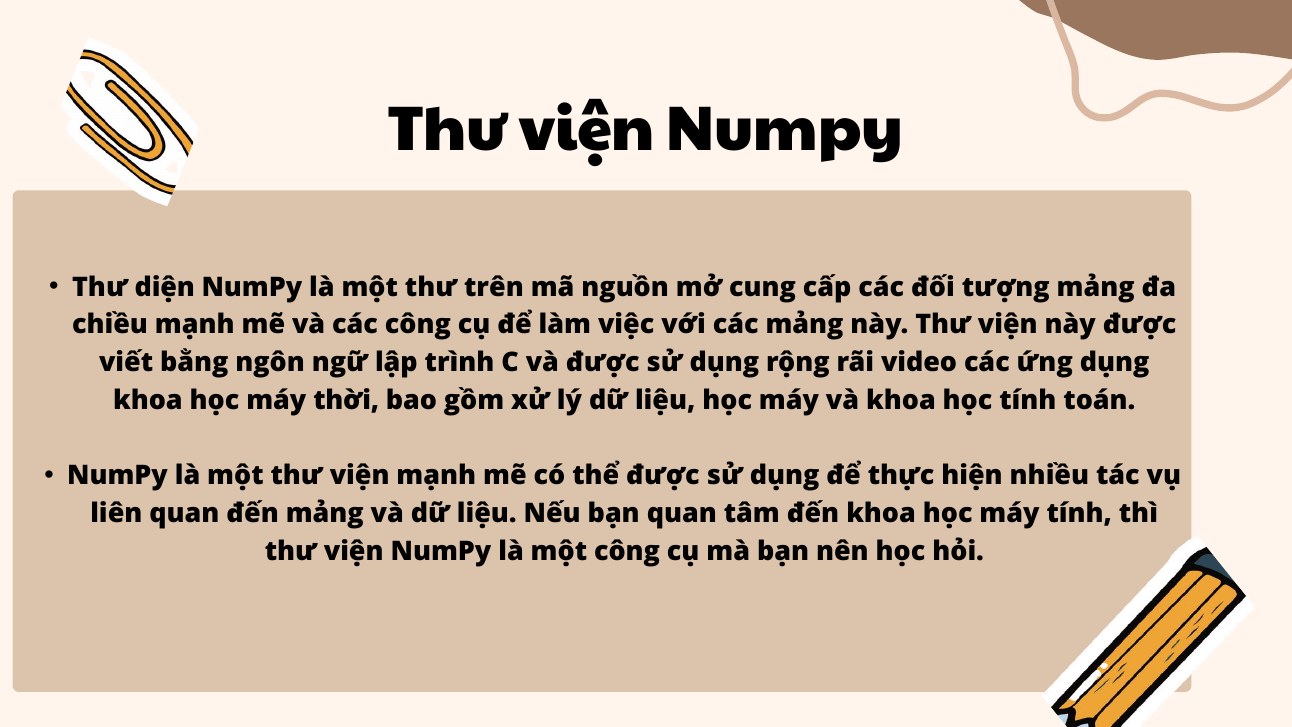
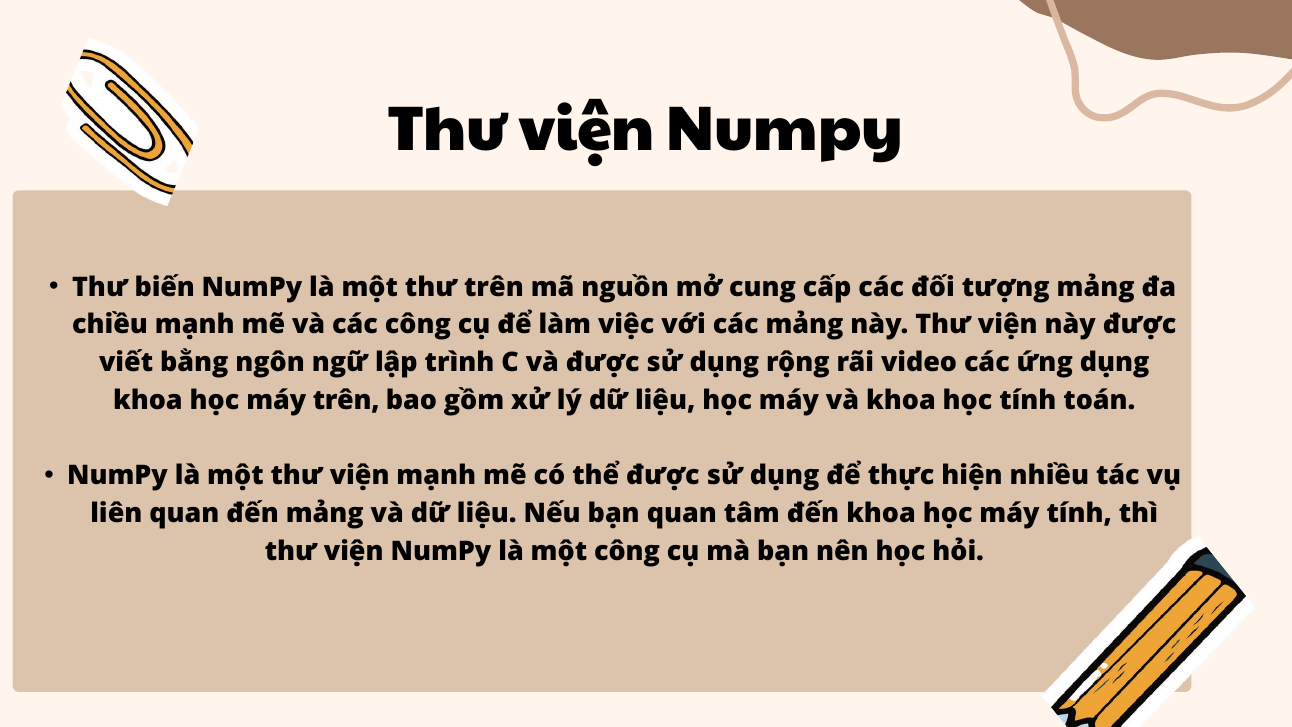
diện: diện -> biến (165, 287)
máy thời: thời -> trên (346, 400)
